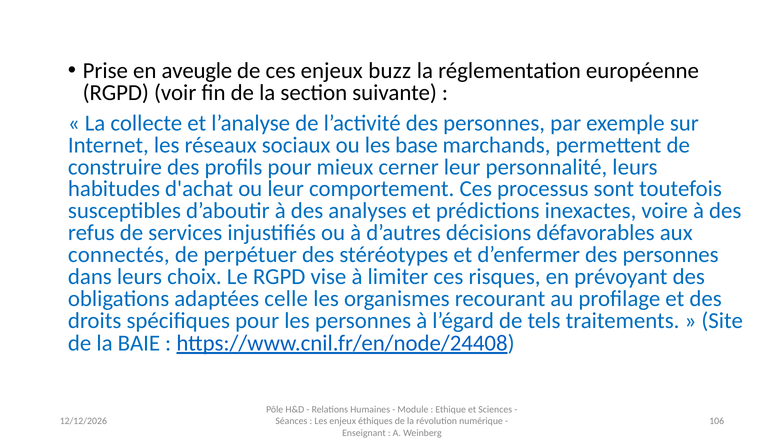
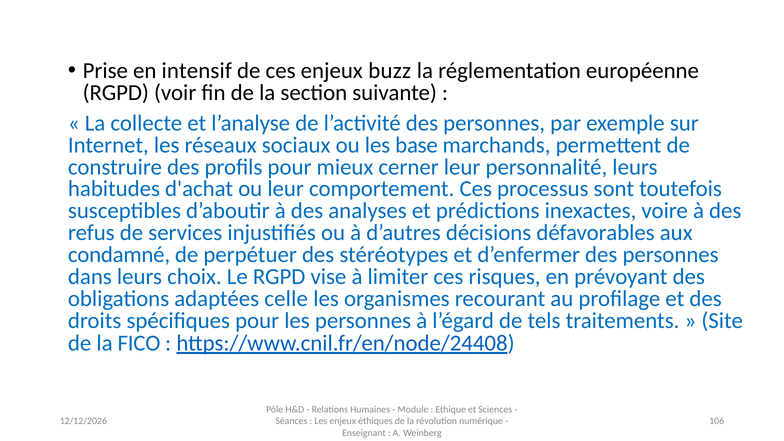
aveugle: aveugle -> intensif (197, 71)
connectés: connectés -> condamné (119, 255)
BAIE: BAIE -> FICO (139, 343)
